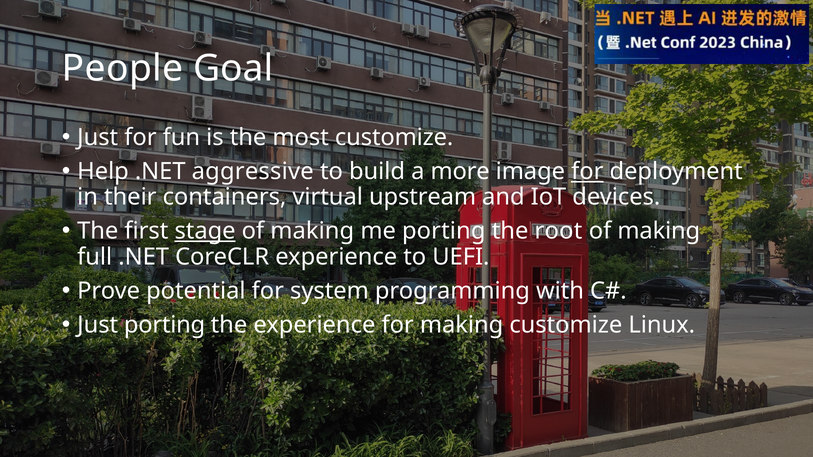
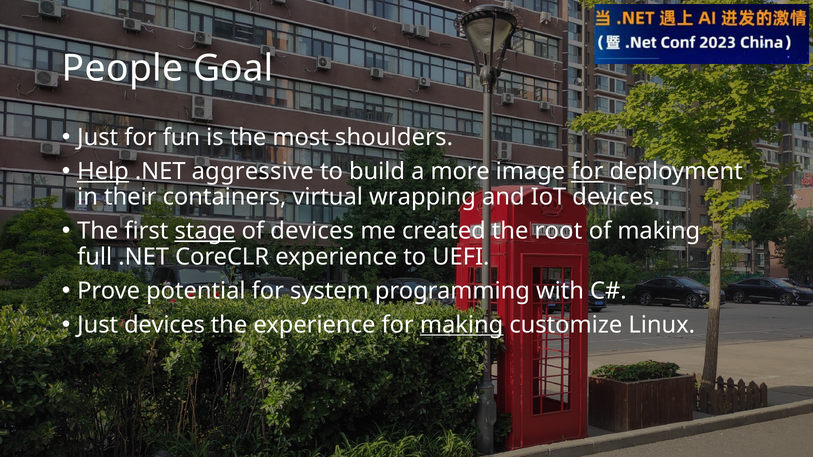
most customize: customize -> shoulders (394, 137)
Help underline: none -> present (103, 172)
upstream: upstream -> wrapping (422, 197)
making: making -> devices (312, 231)
me porting: porting -> created (444, 231)
Just porting: porting -> devices (165, 325)
making underline: none -> present (462, 325)
